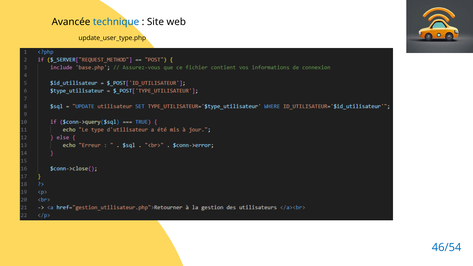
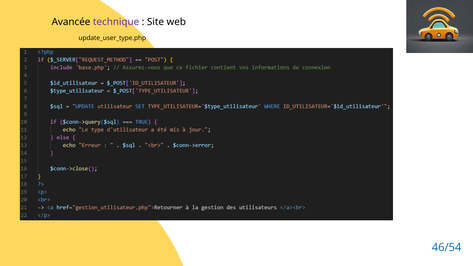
technique colour: blue -> purple (116, 22)
